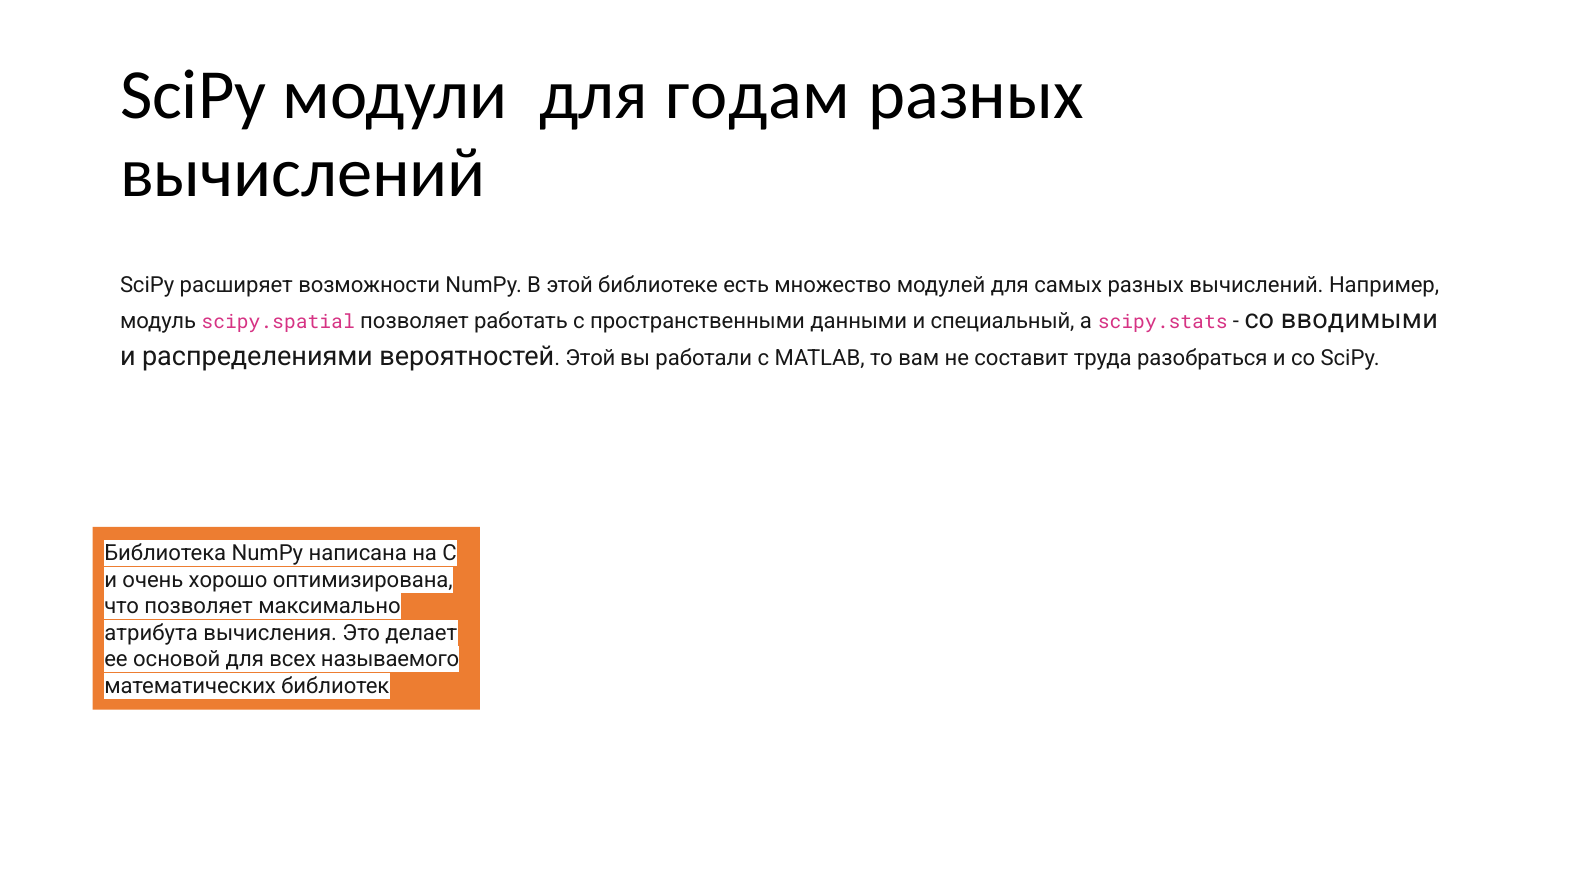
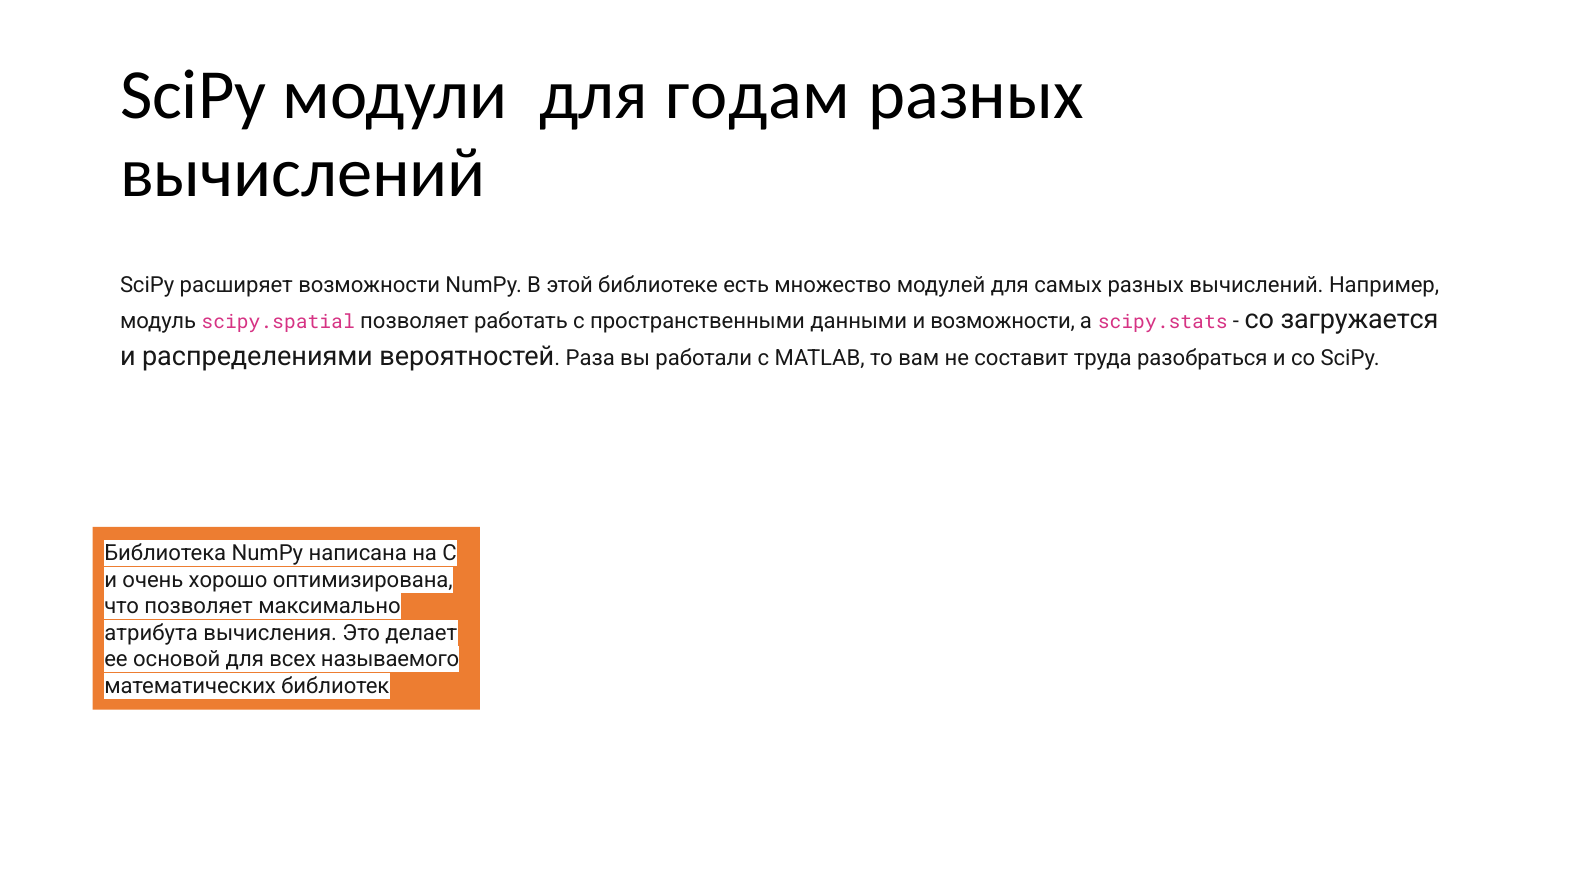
и специальный: специальный -> возможности (1003, 321)
вводимыми: вводимыми -> загружается (1360, 320)
Этой: Этой -> Раза (590, 359)
